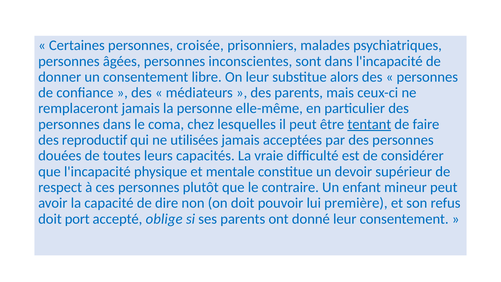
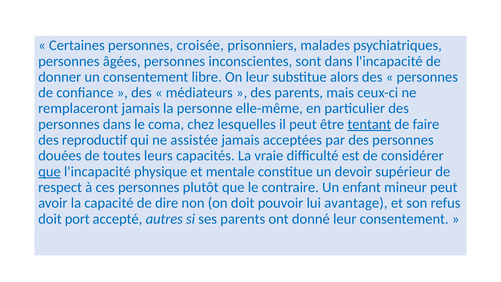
utilisées: utilisées -> assistée (194, 140)
que underline: none -> present (49, 171)
première: première -> avantage (356, 203)
oblige: oblige -> autres (164, 219)
